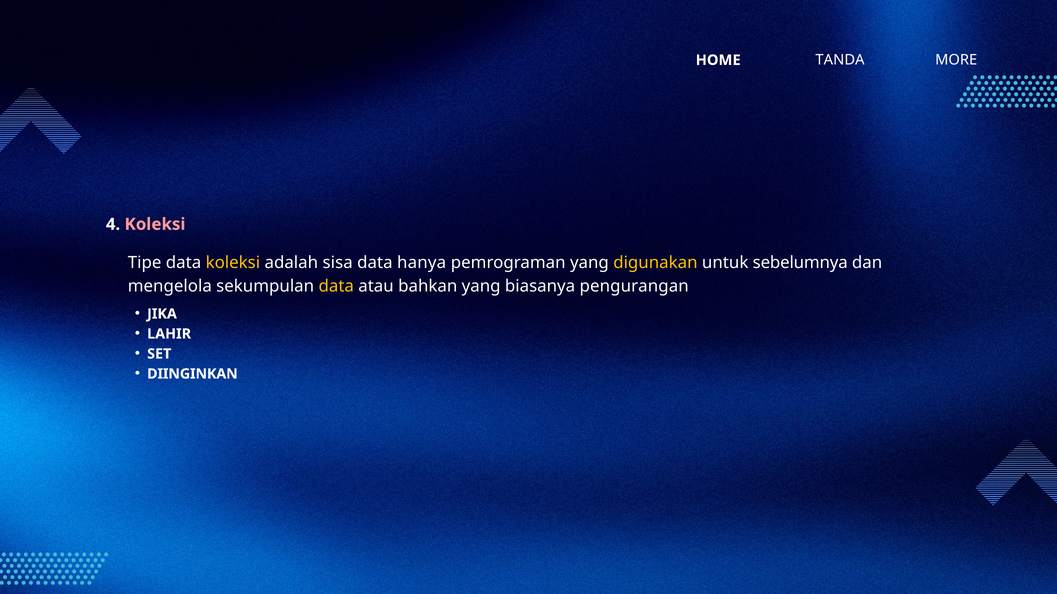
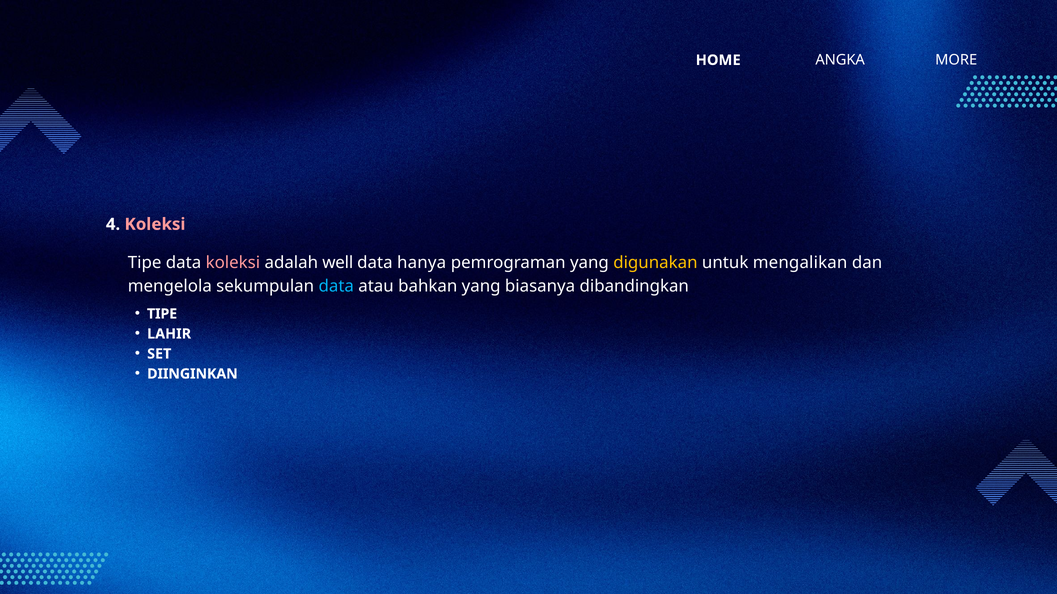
TANDA: TANDA -> ANGKA (840, 60)
koleksi colour: yellow -> pink (233, 263)
sisa: sisa -> well (338, 263)
sebelumnya: sebelumnya -> mengalikan (800, 263)
data colour: yellow -> light blue (336, 287)
pengurangan: pengurangan -> dibandingkan (634, 287)
JIKA: JIKA -> TIPE (162, 314)
